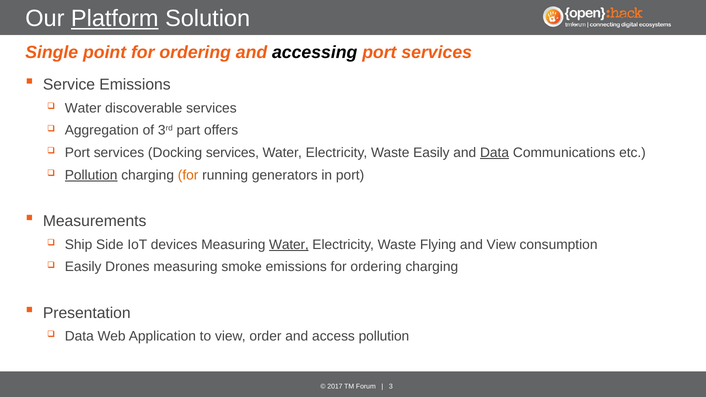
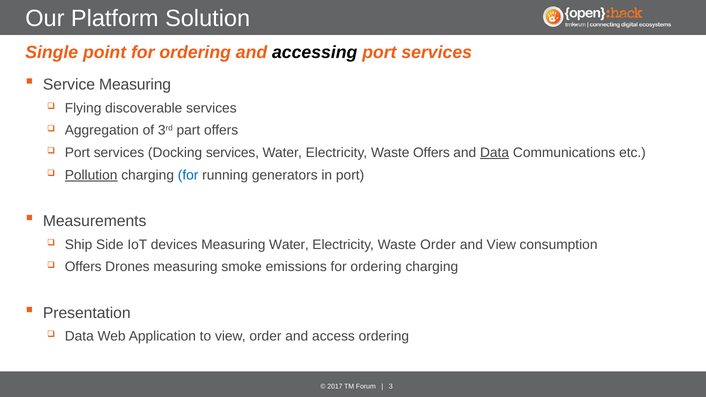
Platform underline: present -> none (115, 18)
Service Emissions: Emissions -> Measuring (135, 85)
Water: Water -> Flying (83, 108)
Waste Easily: Easily -> Offers (431, 153)
for colour: orange -> blue (188, 175)
Water underline: present -> none (289, 245)
Waste Flying: Flying -> Order (438, 245)
Easily: Easily -> Offers (83, 267)
access pollution: pollution -> ordering (384, 336)
